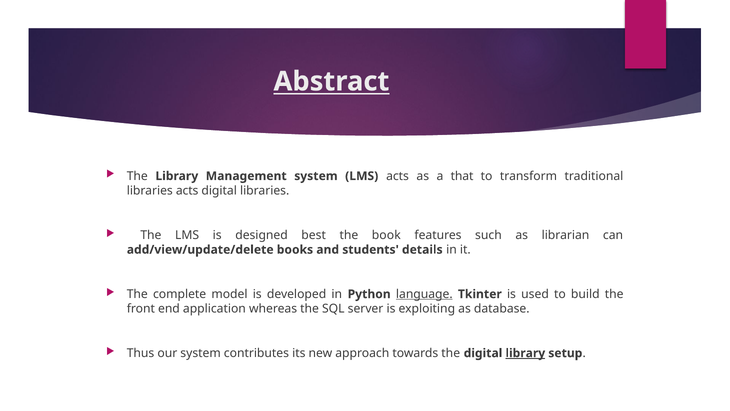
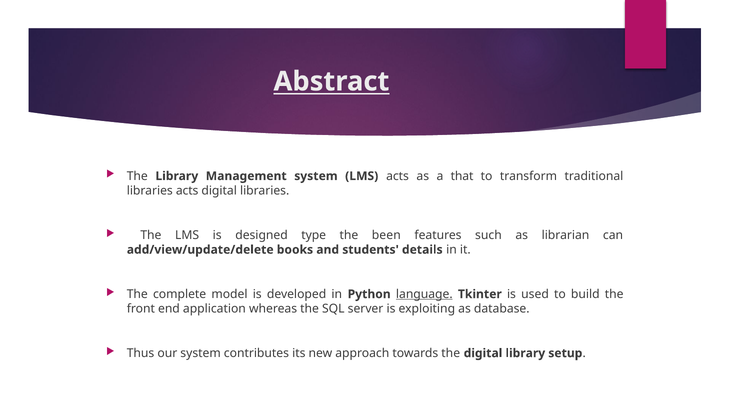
best: best -> type (314, 235)
book: book -> been (386, 235)
library underline: present -> none (525, 353)
